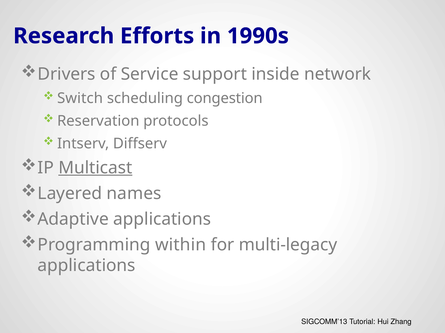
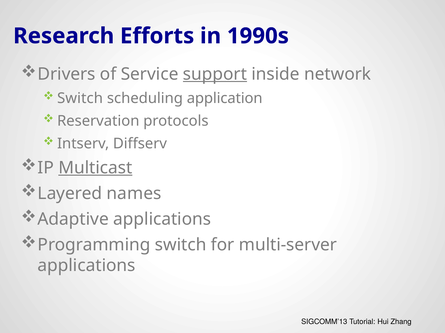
support underline: none -> present (215, 74)
congestion: congestion -> application (225, 98)
Programming within: within -> switch (181, 245)
multi-legacy: multi-legacy -> multi-server (288, 245)
